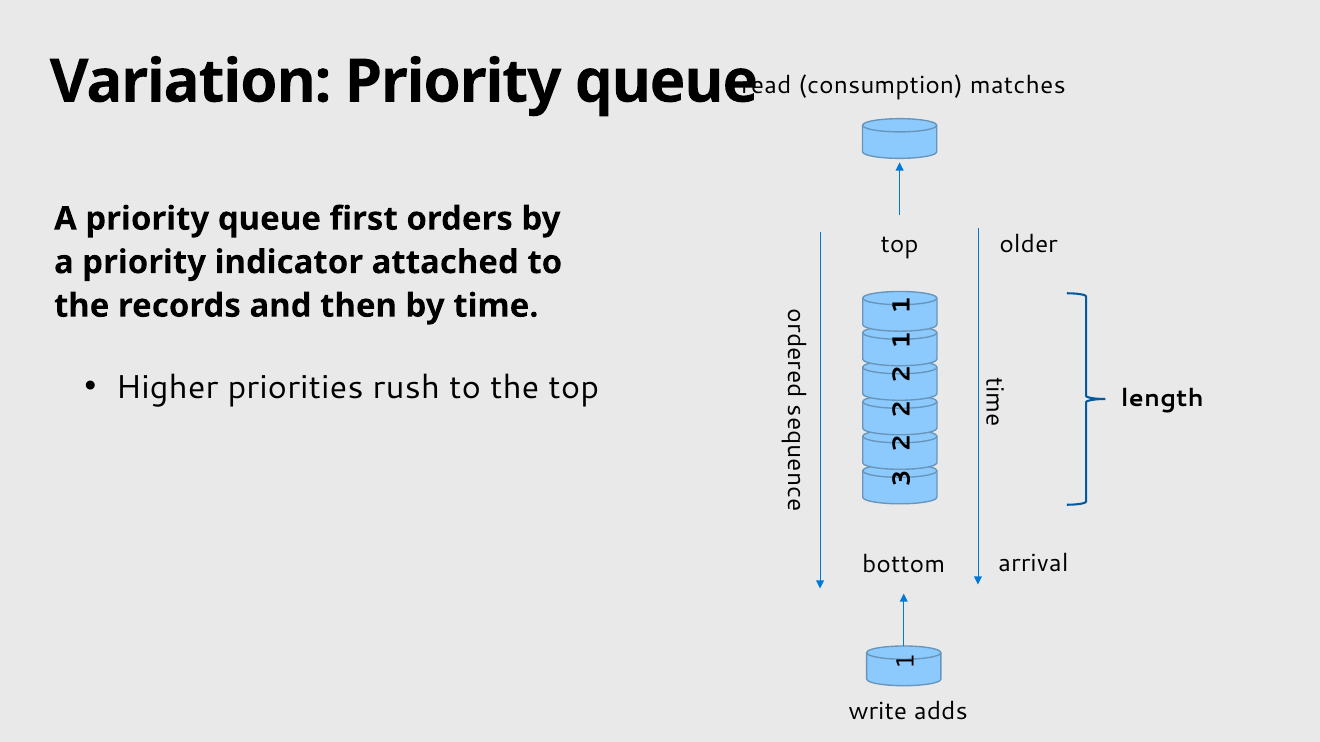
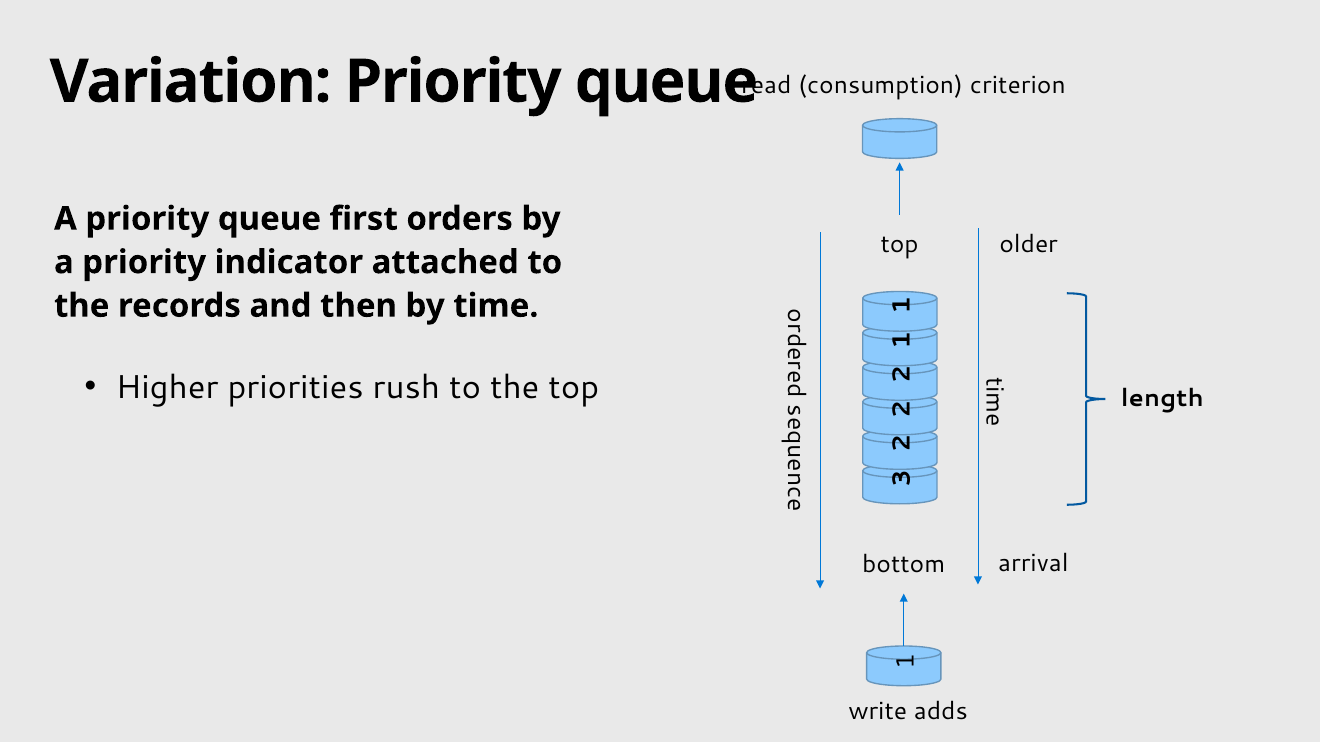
matches: matches -> criterion (1018, 85)
